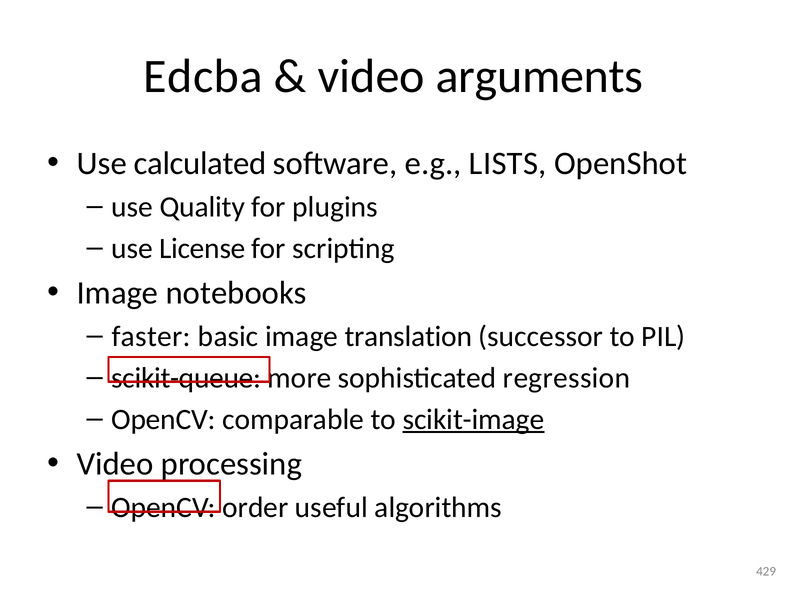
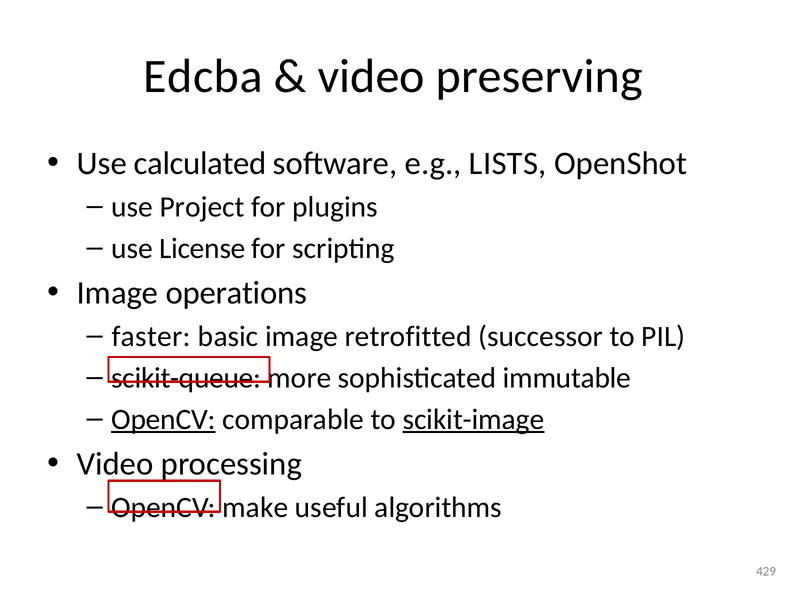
arguments: arguments -> preserving (539, 76)
Quality: Quality -> Project (202, 207)
notebooks: notebooks -> operations (236, 293)
translation: translation -> retrofitted (408, 336)
regression: regression -> immutable (567, 378)
OpenCV underline: none -> present (163, 420)
order: order -> make (255, 508)
